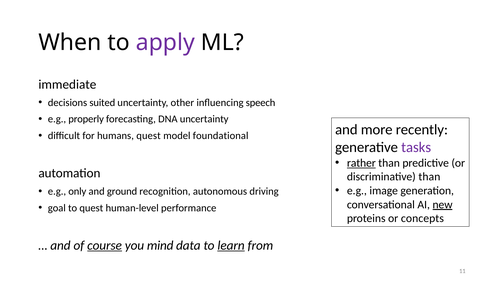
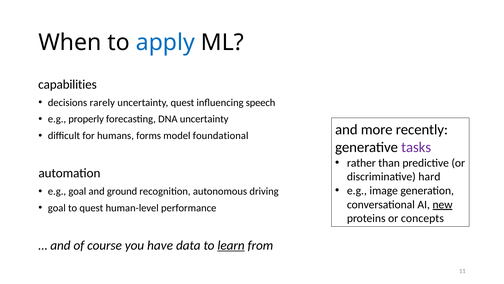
apply colour: purple -> blue (165, 42)
immediate: immediate -> capabilities (67, 84)
suited: suited -> rarely (102, 102)
uncertainty other: other -> quest (182, 102)
humans quest: quest -> forms (149, 136)
rather underline: present -> none (361, 163)
discriminative than: than -> hard (429, 176)
e.g only: only -> goal (77, 191)
course underline: present -> none (105, 245)
mind: mind -> have (160, 245)
